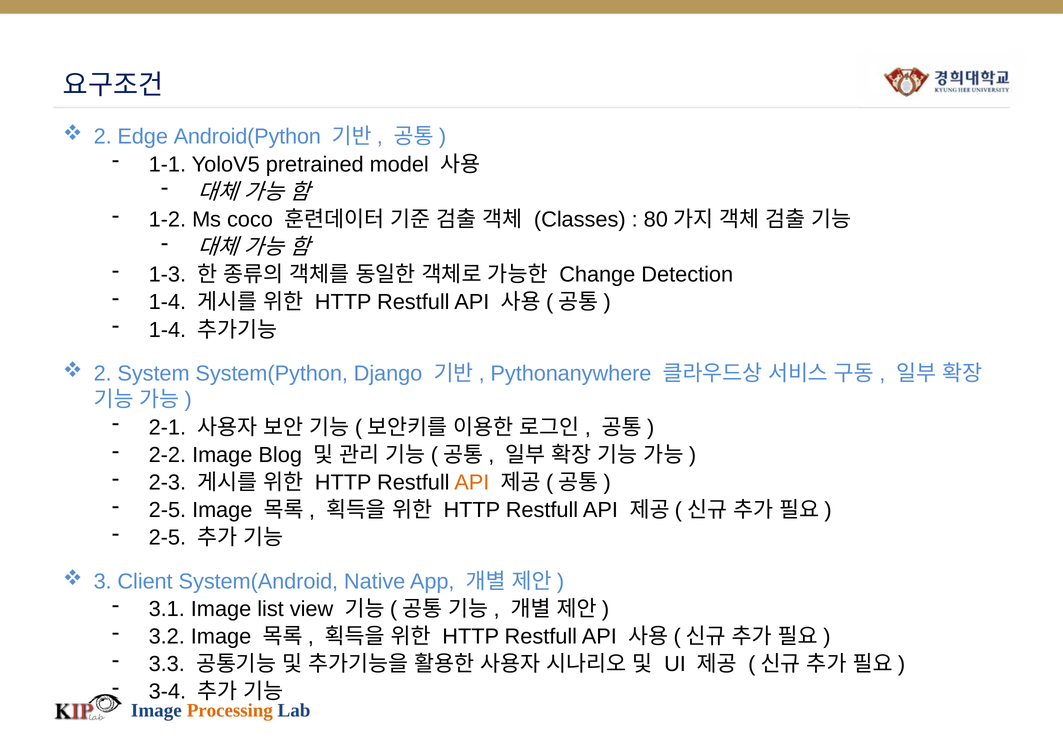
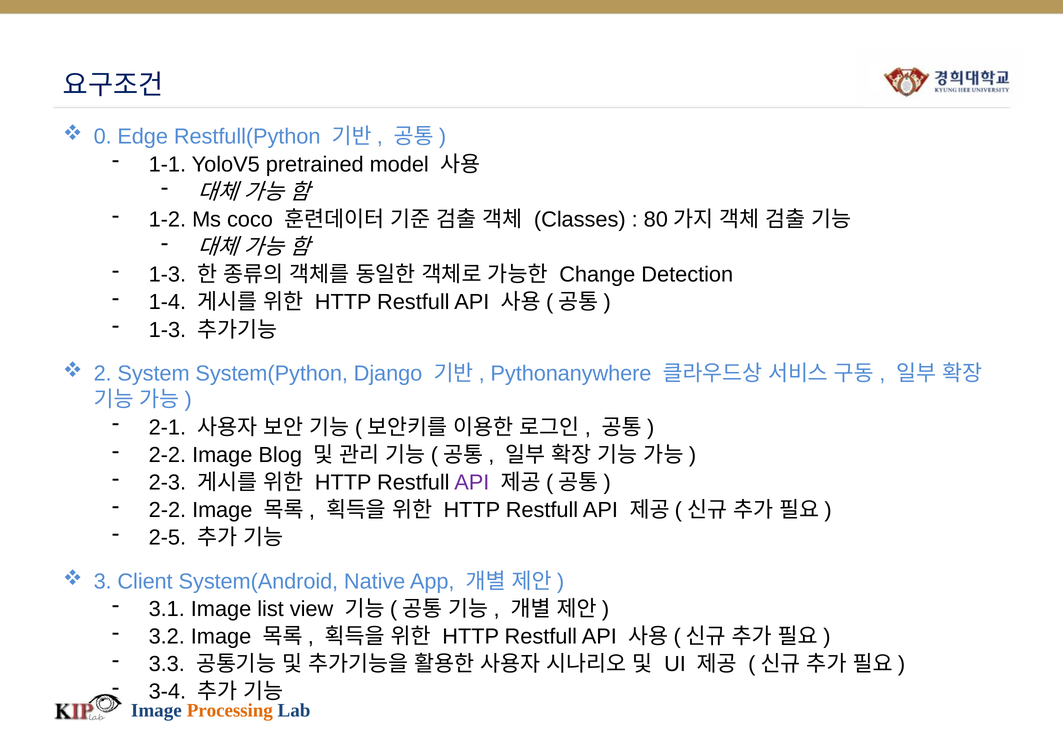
2: 2 -> 0 (103, 137)
Android(Python: Android(Python -> Restfull(Python (247, 137)
1-4: 1-4 -> 1-3 (167, 330)
API colour: orange -> purple (472, 482)
2-5: 2-5 -> 2-2 (167, 510)
